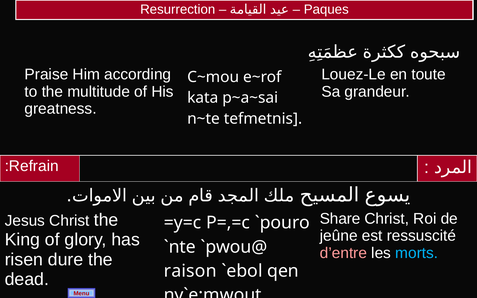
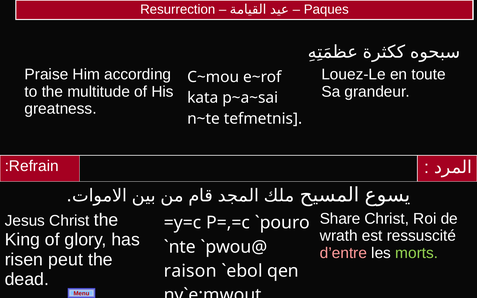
jeûne: jeûne -> wrath (339, 236)
morts colour: light blue -> light green (417, 253)
dure: dure -> peut (65, 260)
